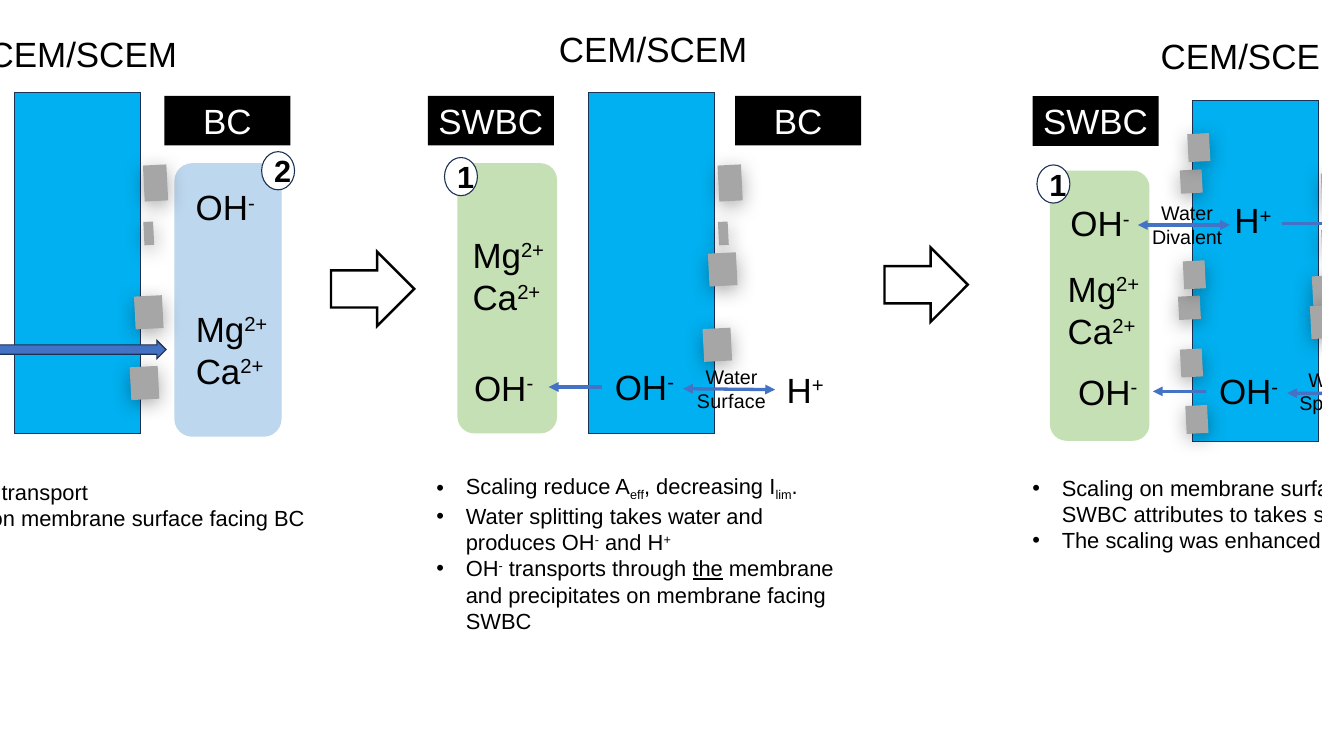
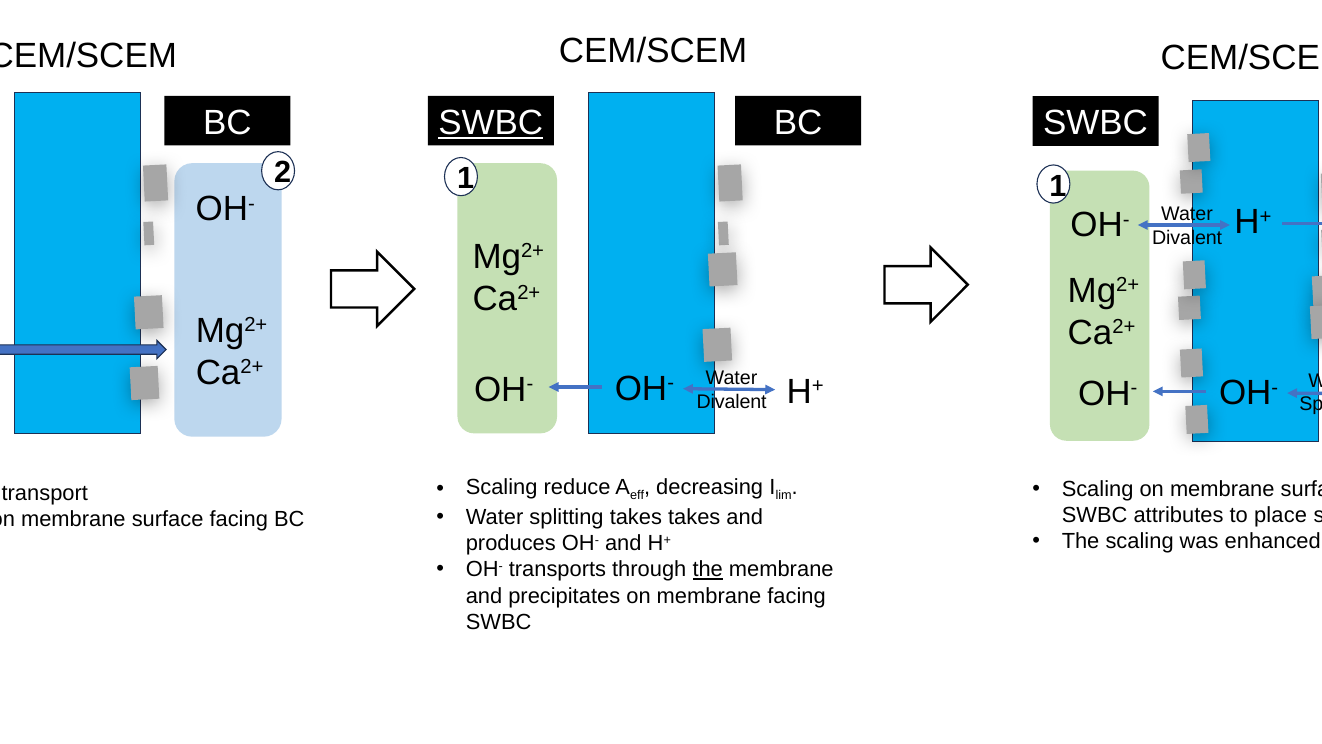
SWBC underline: none -> present (491, 123)
Surface: Surface -> Divalent (732, 402)
to takes: takes -> place (1281, 515)
takes water: water -> takes (694, 517)
